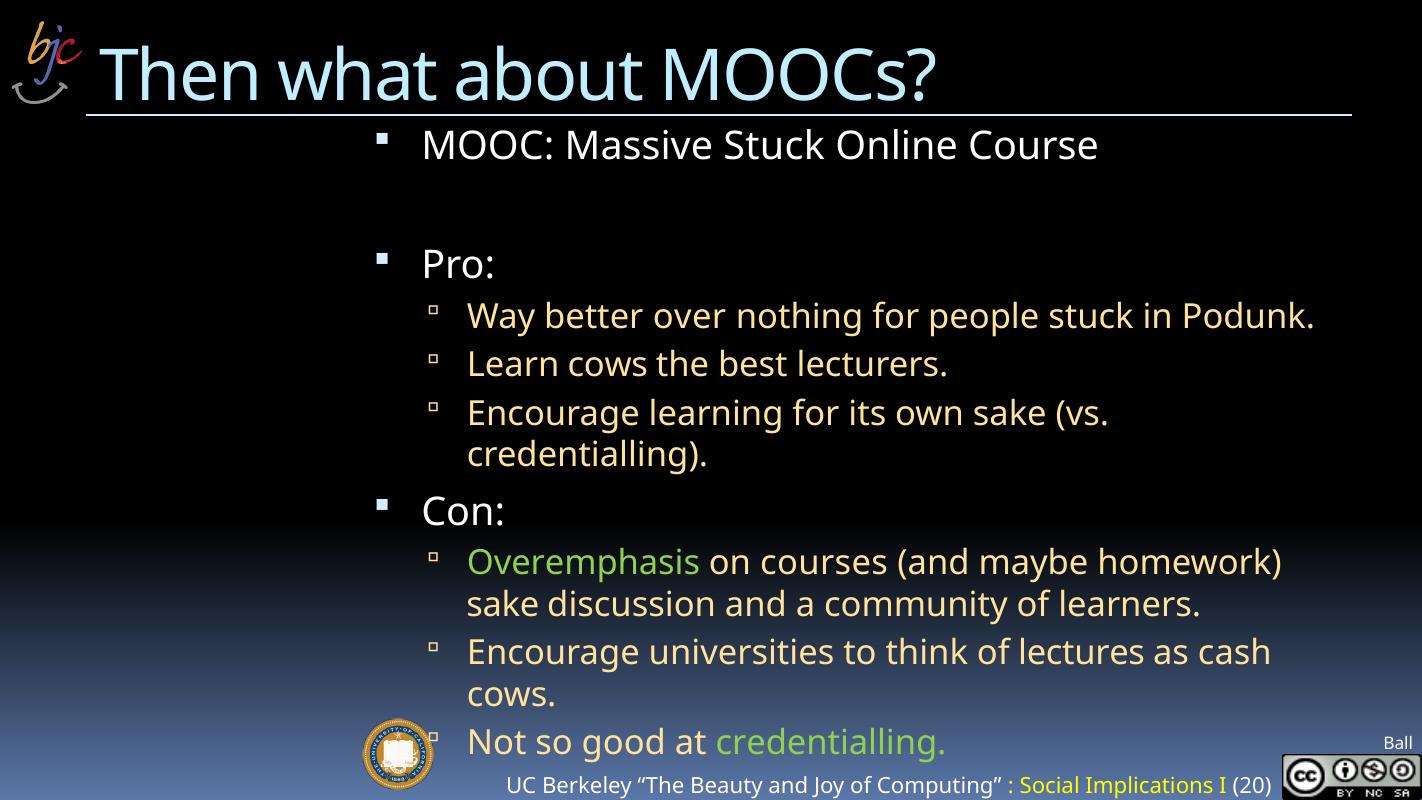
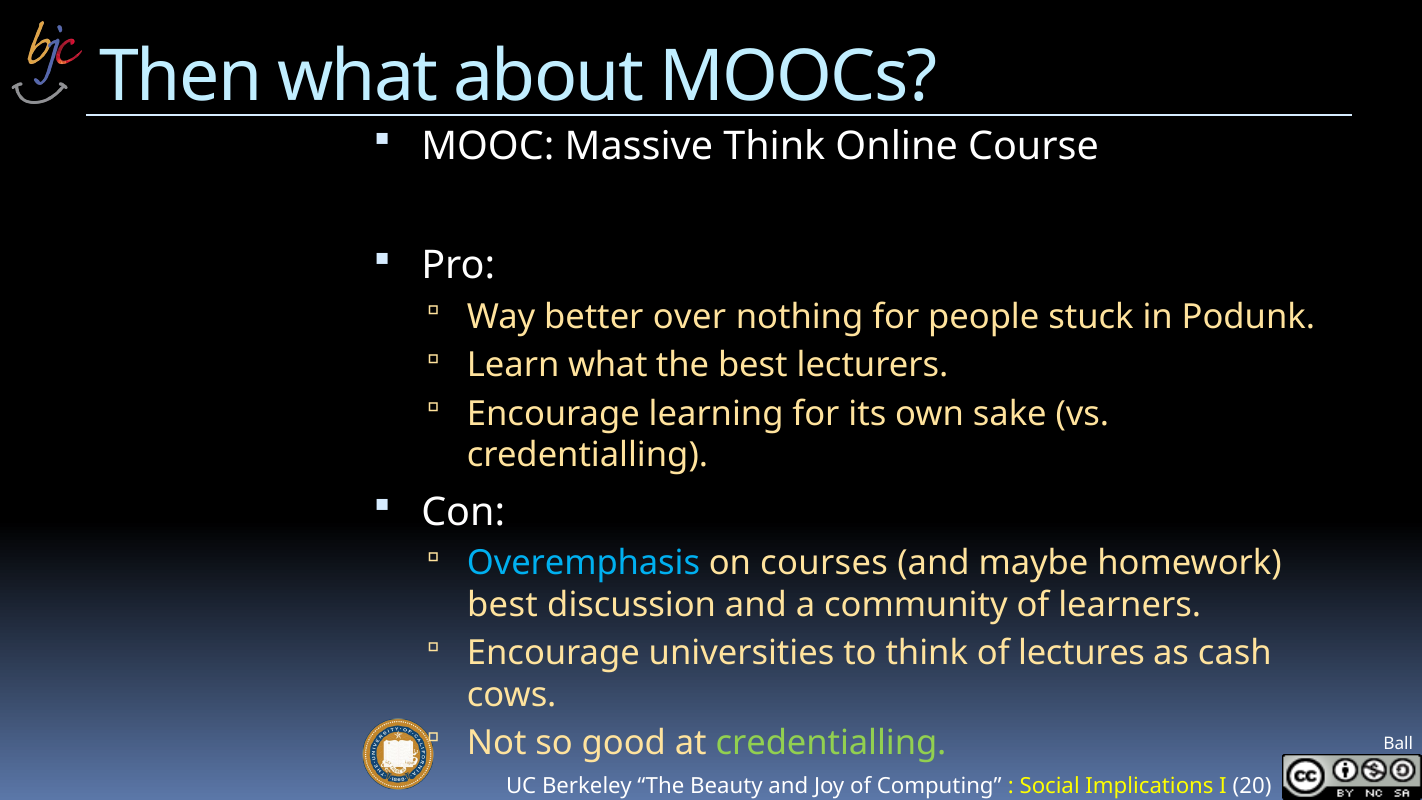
Massive Stuck: Stuck -> Think (774, 146)
Learn cows: cows -> what (608, 365)
Overemphasis colour: light green -> light blue (584, 563)
sake: sake -> best (502, 605)
